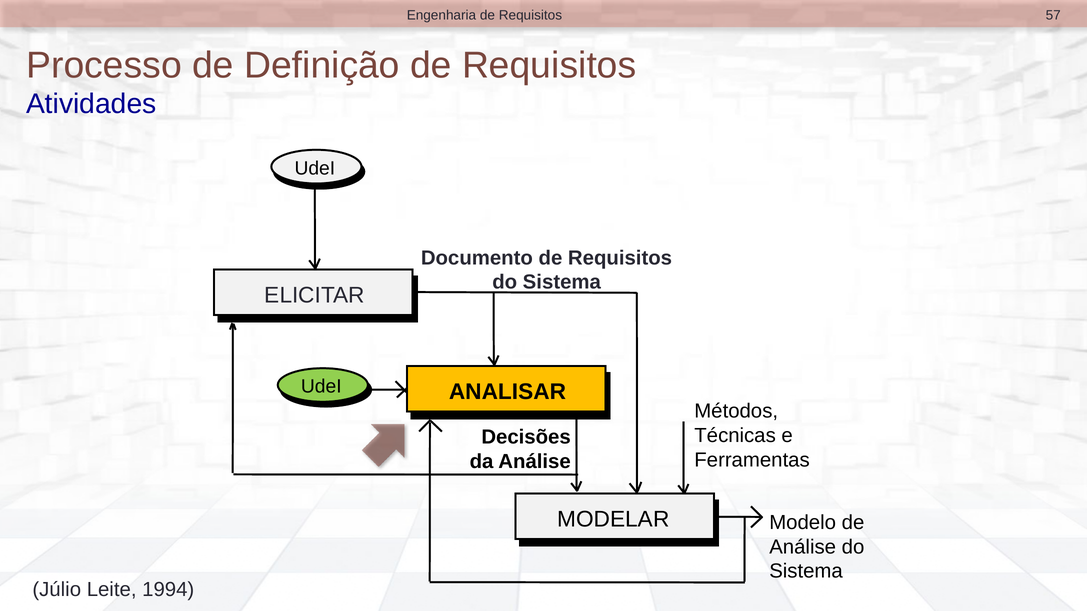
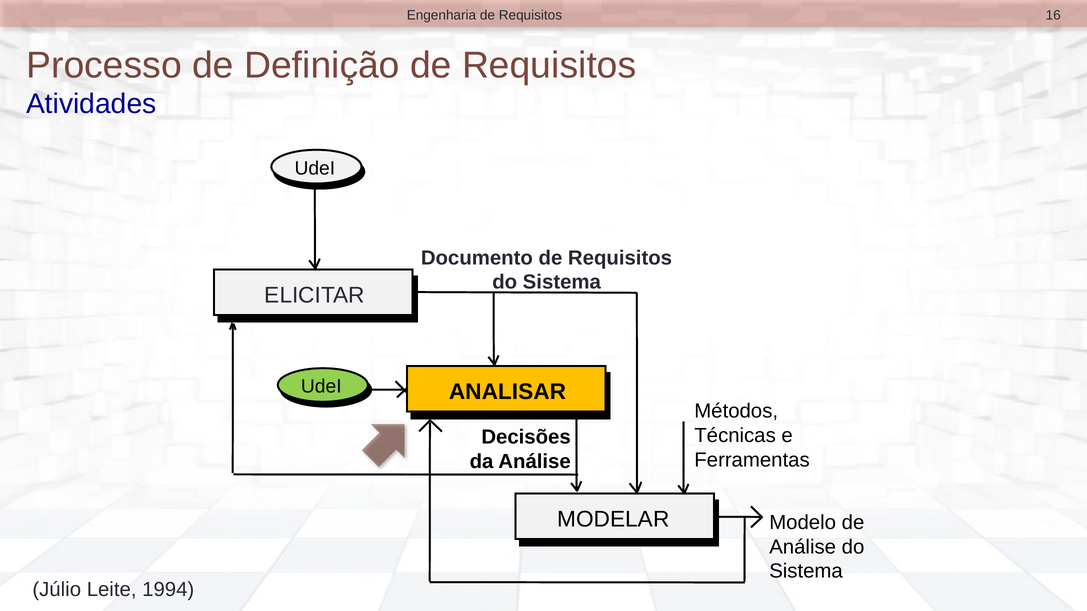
57: 57 -> 16 (1053, 15)
